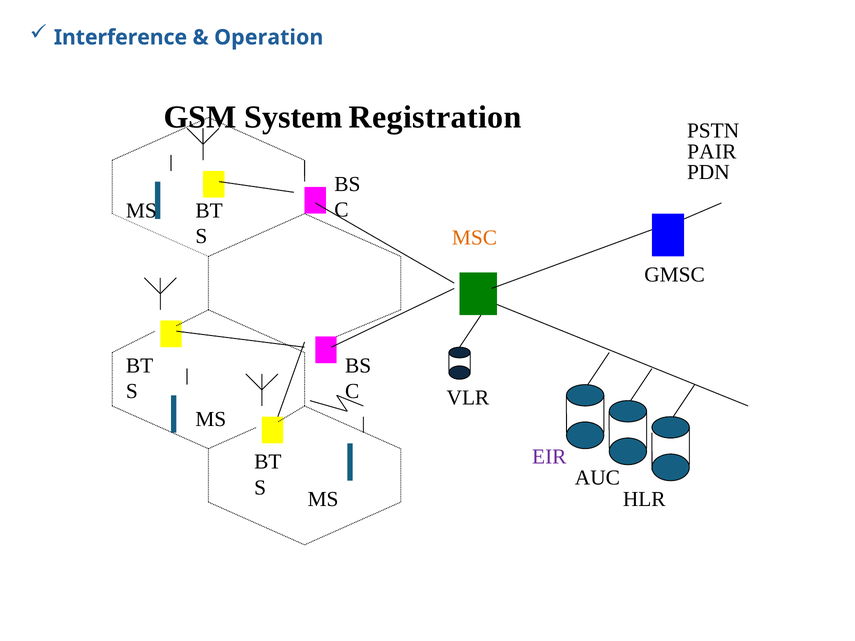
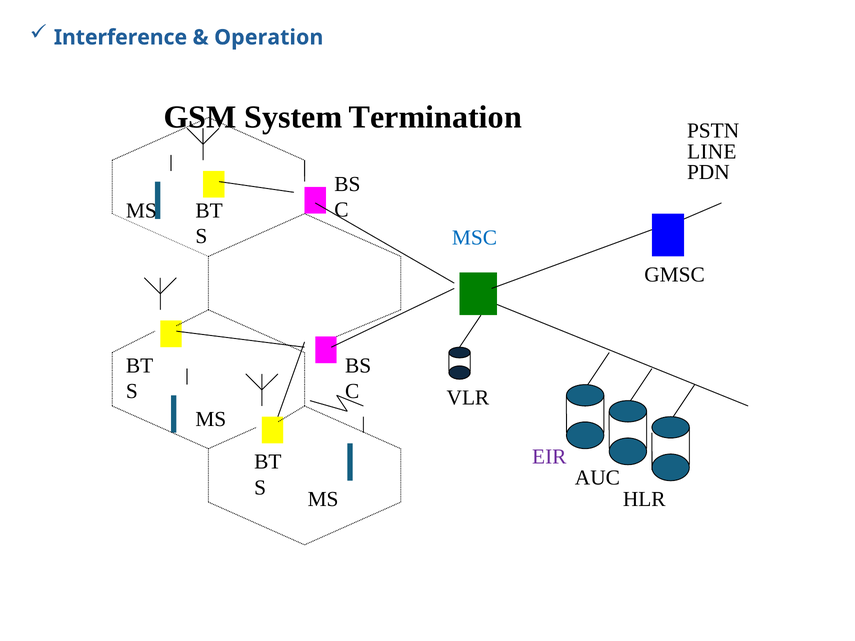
Registration: Registration -> Termination (435, 117)
PAIR: PAIR -> LINE (712, 152)
MSC colour: orange -> blue (474, 238)
